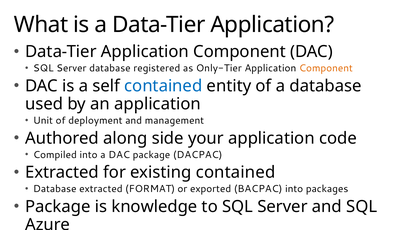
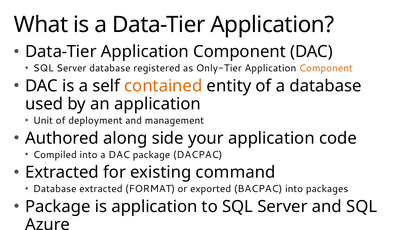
contained colour: blue -> orange (163, 86)
existing contained: contained -> command (236, 172)
is knowledge: knowledge -> application (154, 207)
